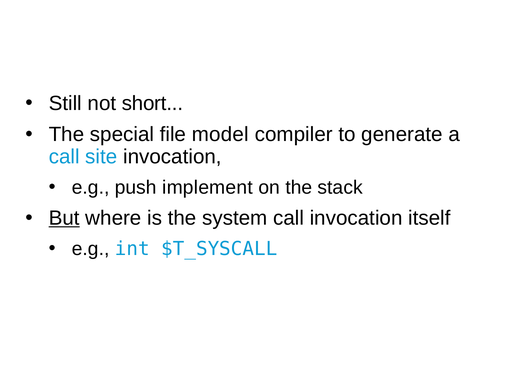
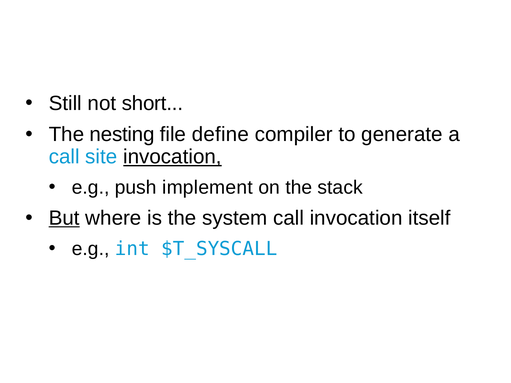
special: special -> nesting (122, 135)
model: model -> define (220, 135)
invocation underline: none -> present (172, 157)
